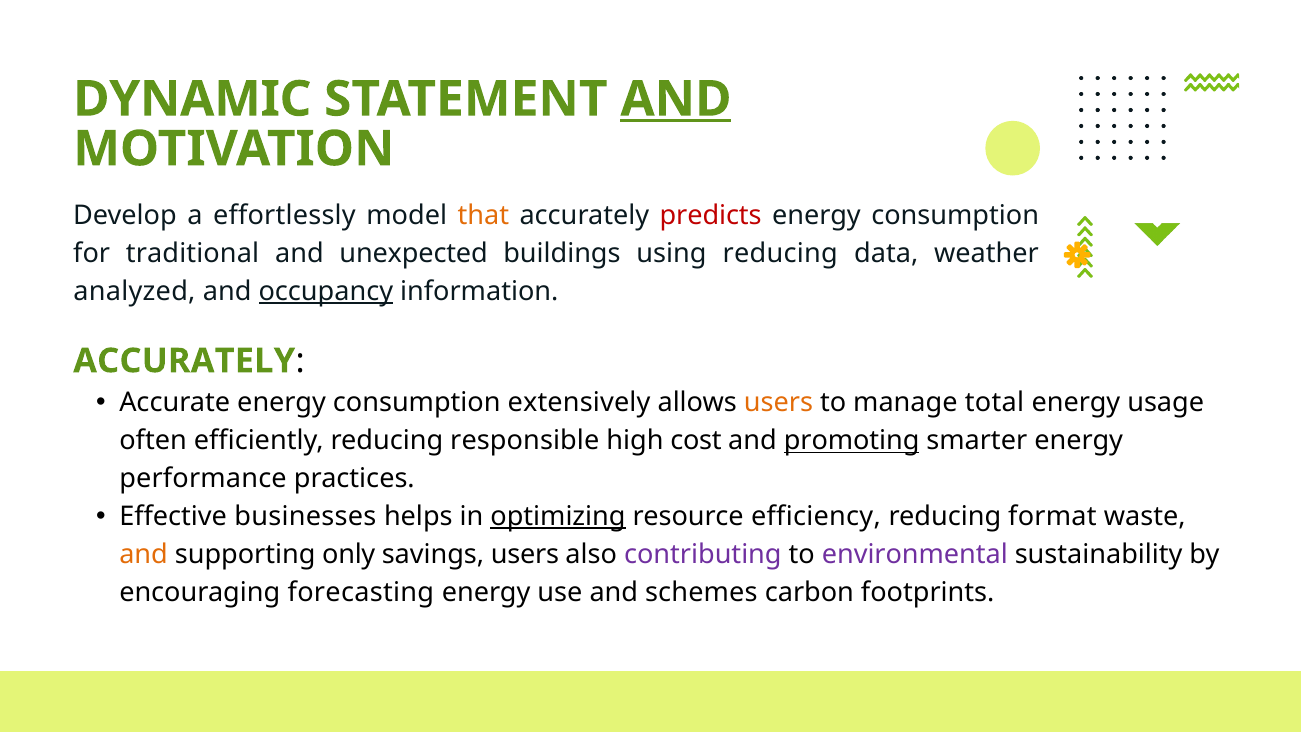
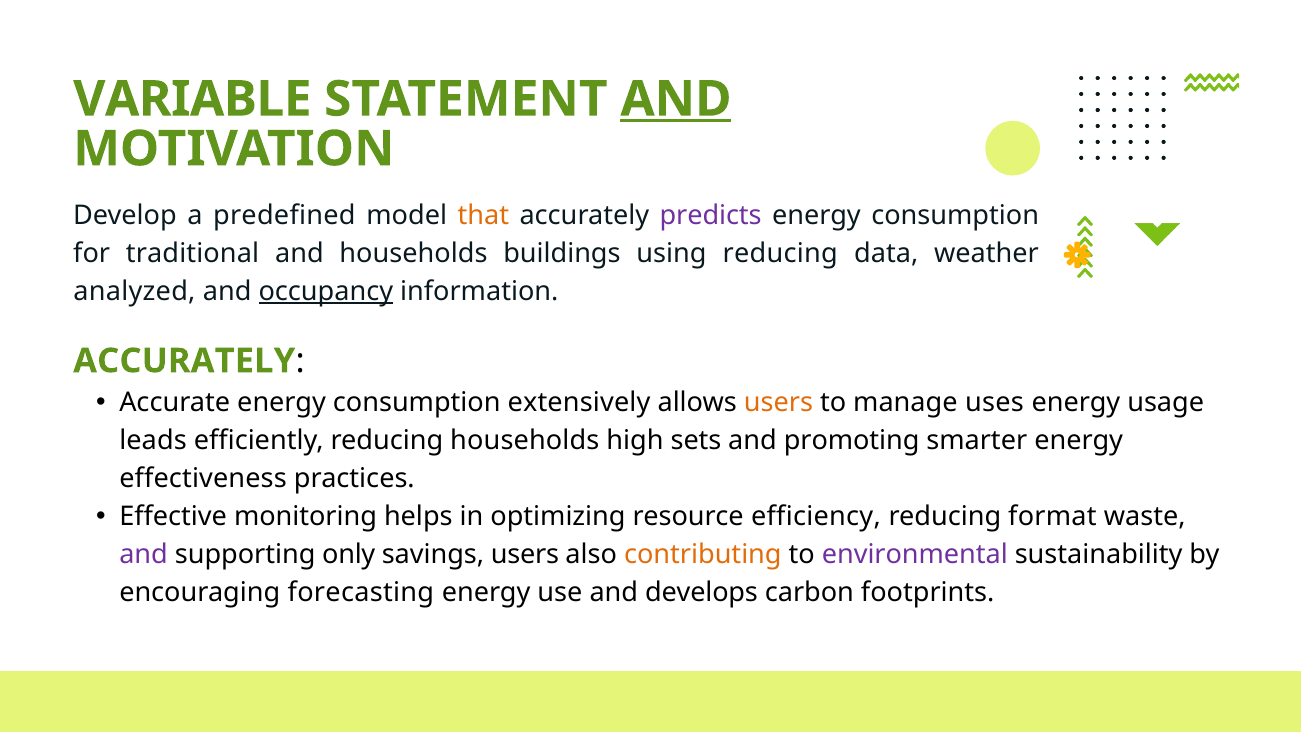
DYNAMIC: DYNAMIC -> VARIABLE (192, 99)
effortlessly: effortlessly -> predefined (284, 216)
predicts colour: red -> purple (711, 216)
and unexpected: unexpected -> households (414, 253)
total: total -> uses (994, 403)
often: often -> leads (153, 441)
reducing responsible: responsible -> households (525, 441)
cost: cost -> sets (696, 441)
promoting underline: present -> none (852, 441)
performance: performance -> effectiveness (203, 479)
businesses: businesses -> monitoring (306, 516)
optimizing underline: present -> none (558, 516)
and colour: orange -> purple (144, 554)
contributing colour: purple -> orange (703, 554)
schemes: schemes -> develops (702, 592)
